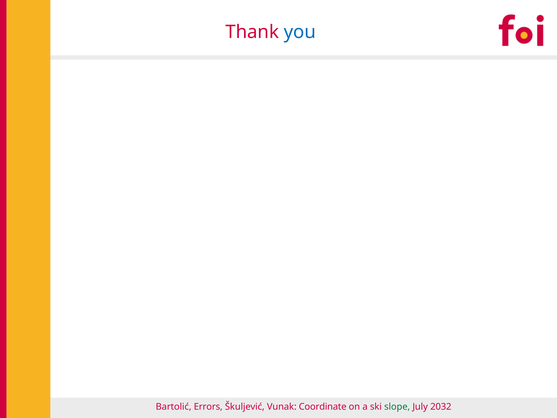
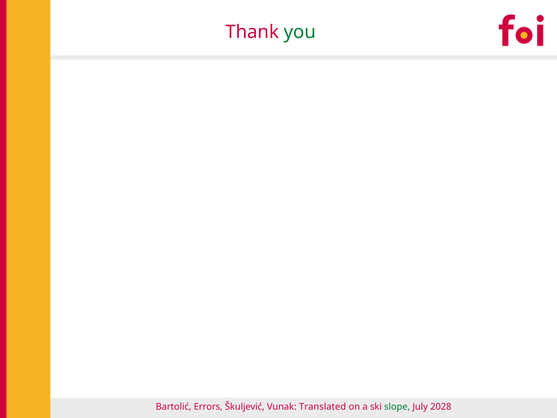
you colour: blue -> green (300, 32)
Coordinate: Coordinate -> Translated (323, 406)
2032: 2032 -> 2028 (441, 406)
